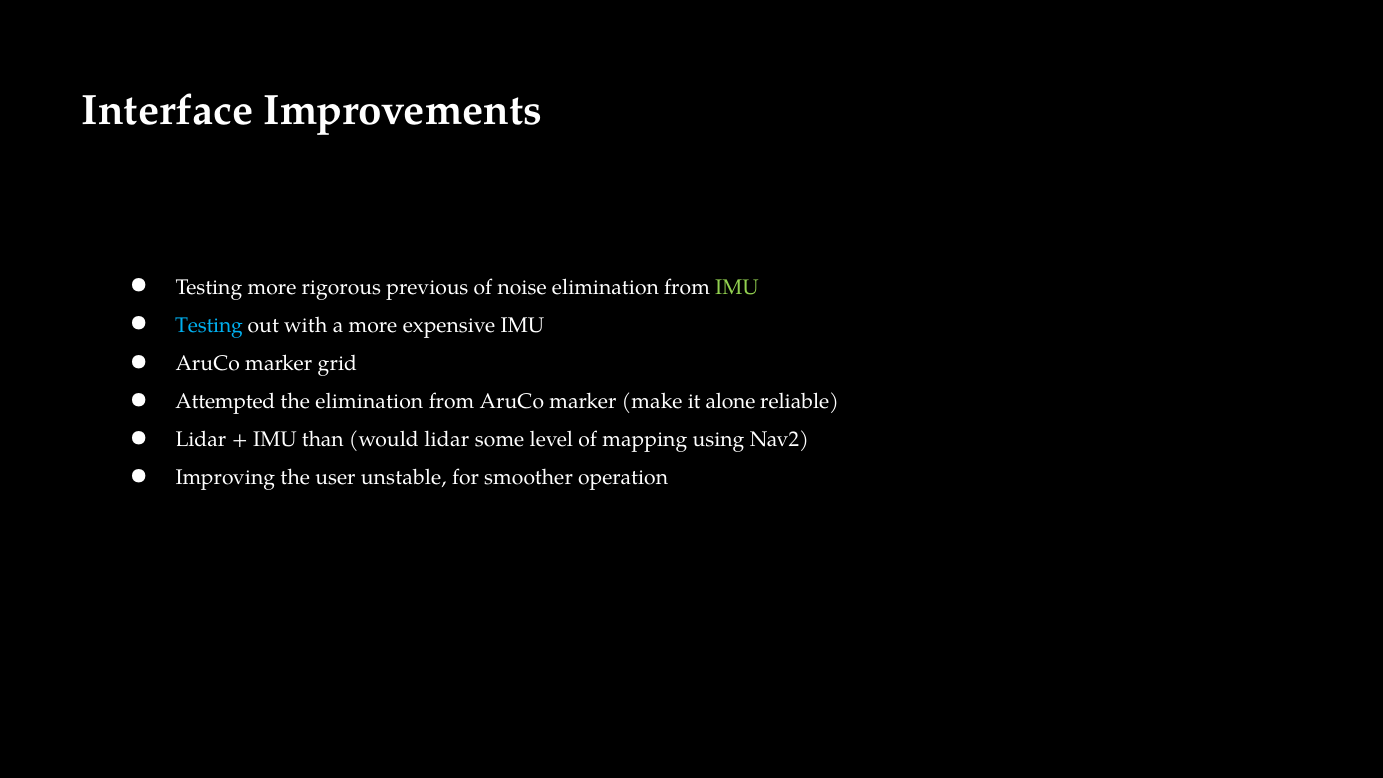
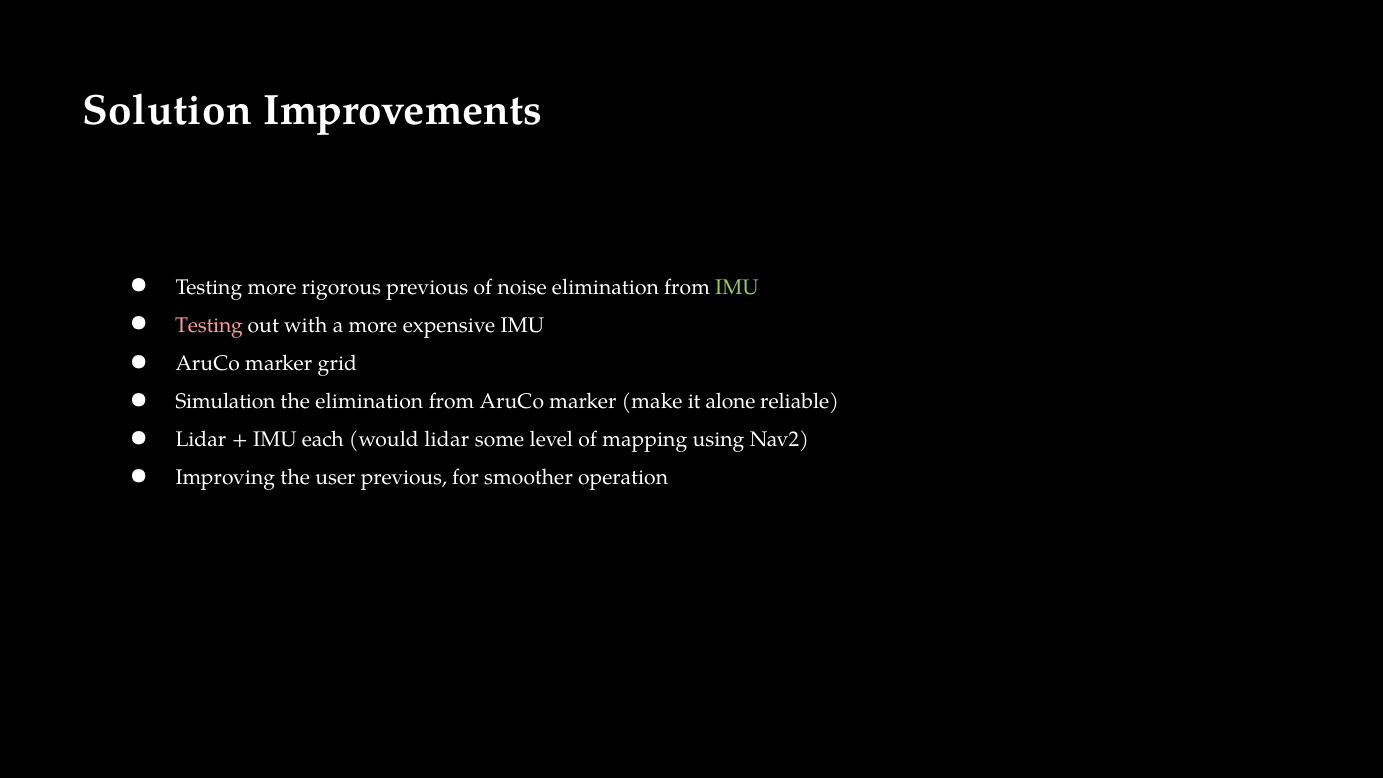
Interface: Interface -> Solution (167, 110)
Testing colour: light blue -> pink (209, 326)
Attempted: Attempted -> Simulation (225, 402)
than: than -> each (323, 440)
user unstable: unstable -> previous (404, 478)
